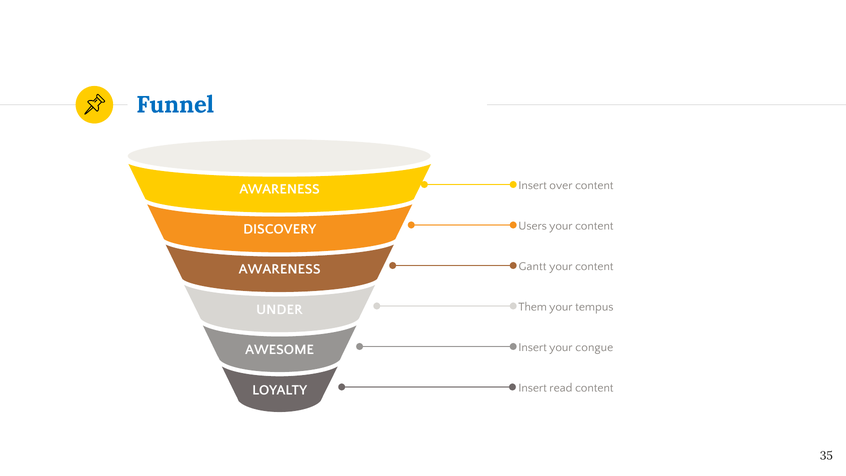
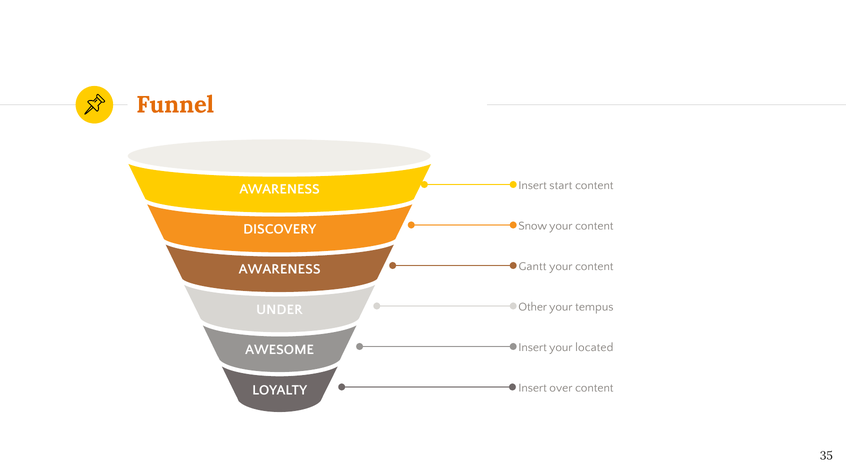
Funnel colour: blue -> orange (175, 105)
over: over -> start (561, 185)
Users: Users -> Snow (533, 226)
Them: Them -> Other (533, 307)
congue: congue -> located (594, 347)
read: read -> over (561, 388)
